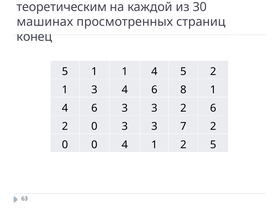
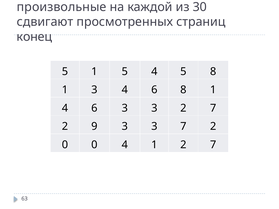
теоретическим: теоретическим -> произвольные (62, 7)
машинах: машинах -> сдвигают (45, 22)
1 1: 1 -> 5 (125, 72)
5 2: 2 -> 8 (213, 72)
3 2 6: 6 -> 7 (213, 108)
0: 0 -> 9 (94, 127)
1 2 5: 5 -> 7 (213, 145)
